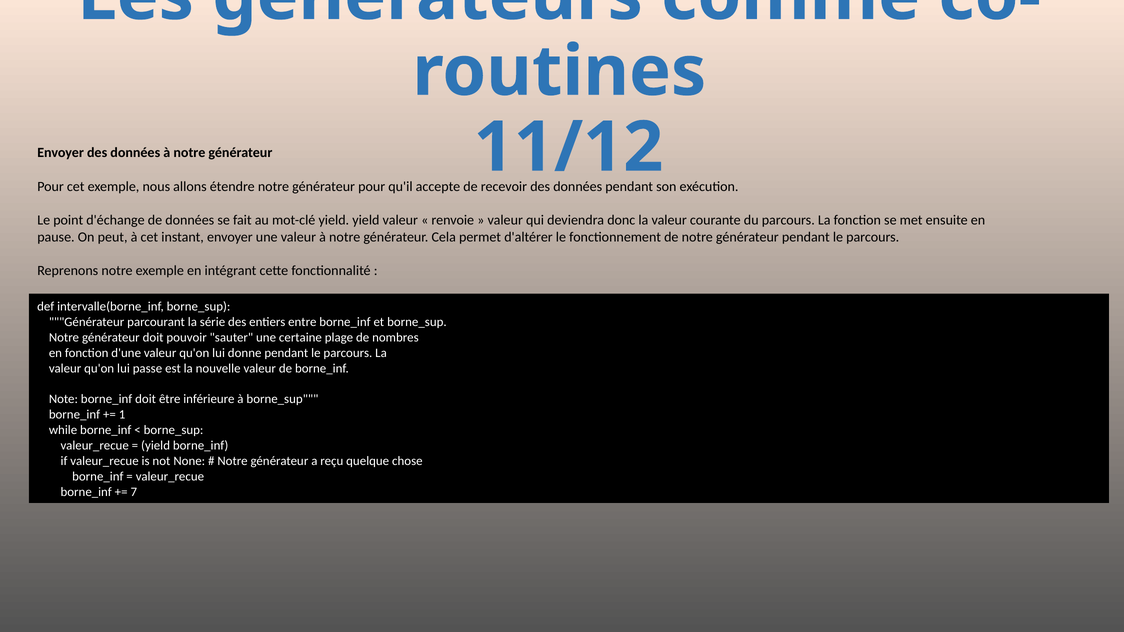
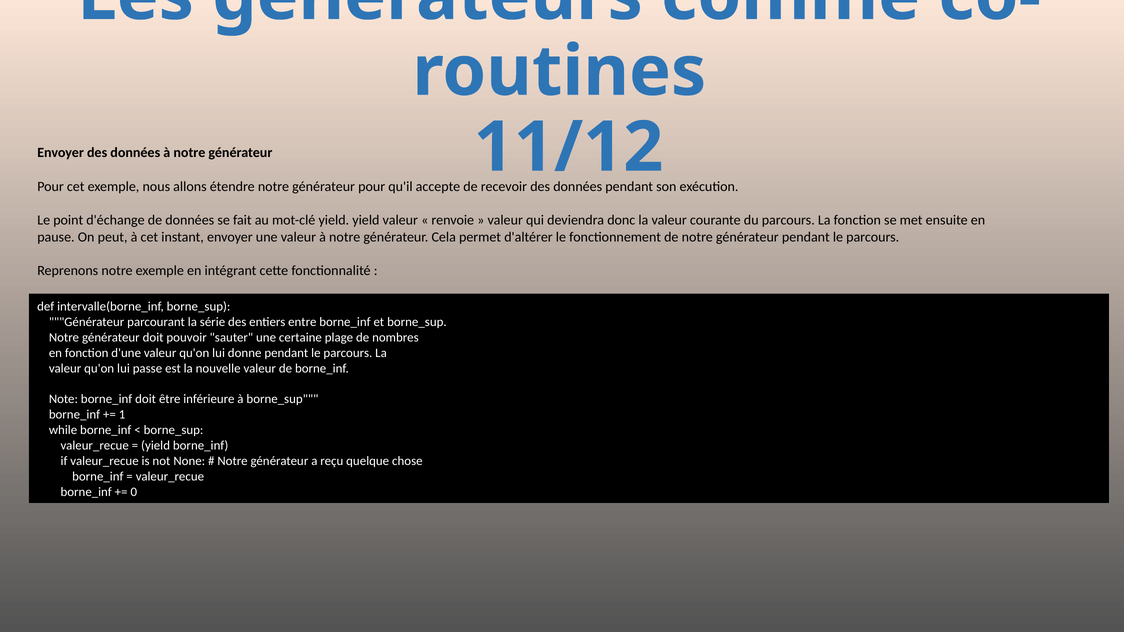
7: 7 -> 0 (134, 492)
